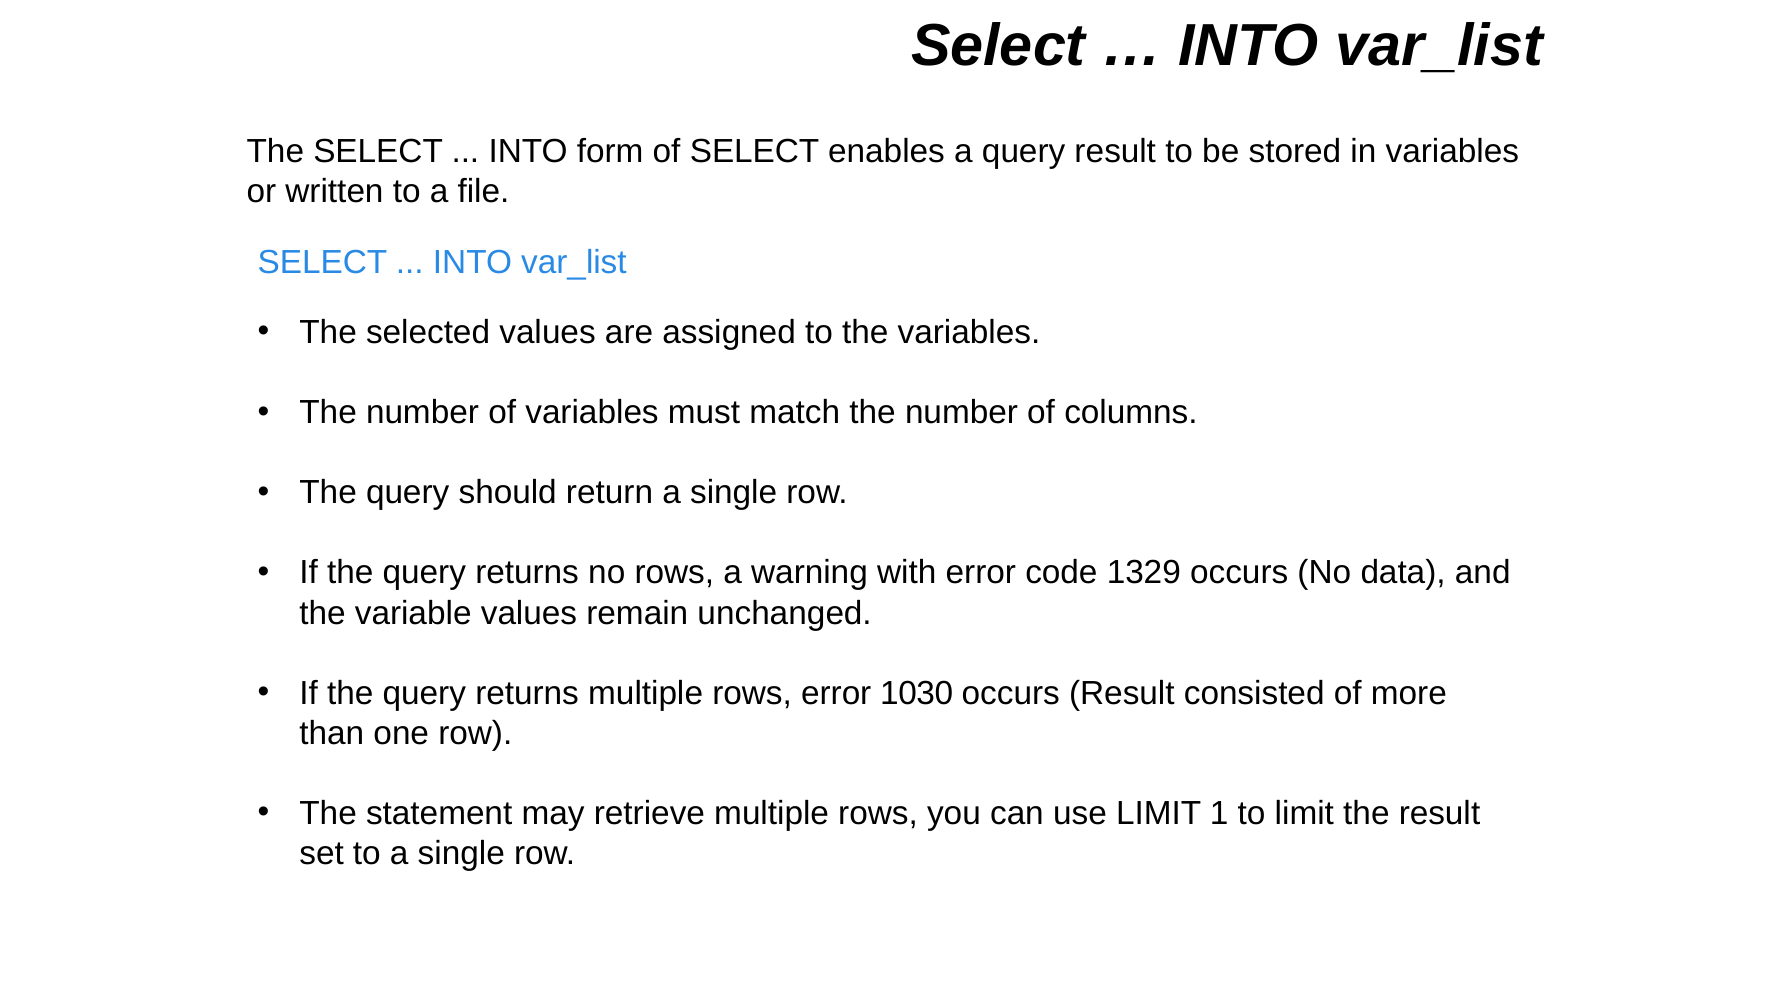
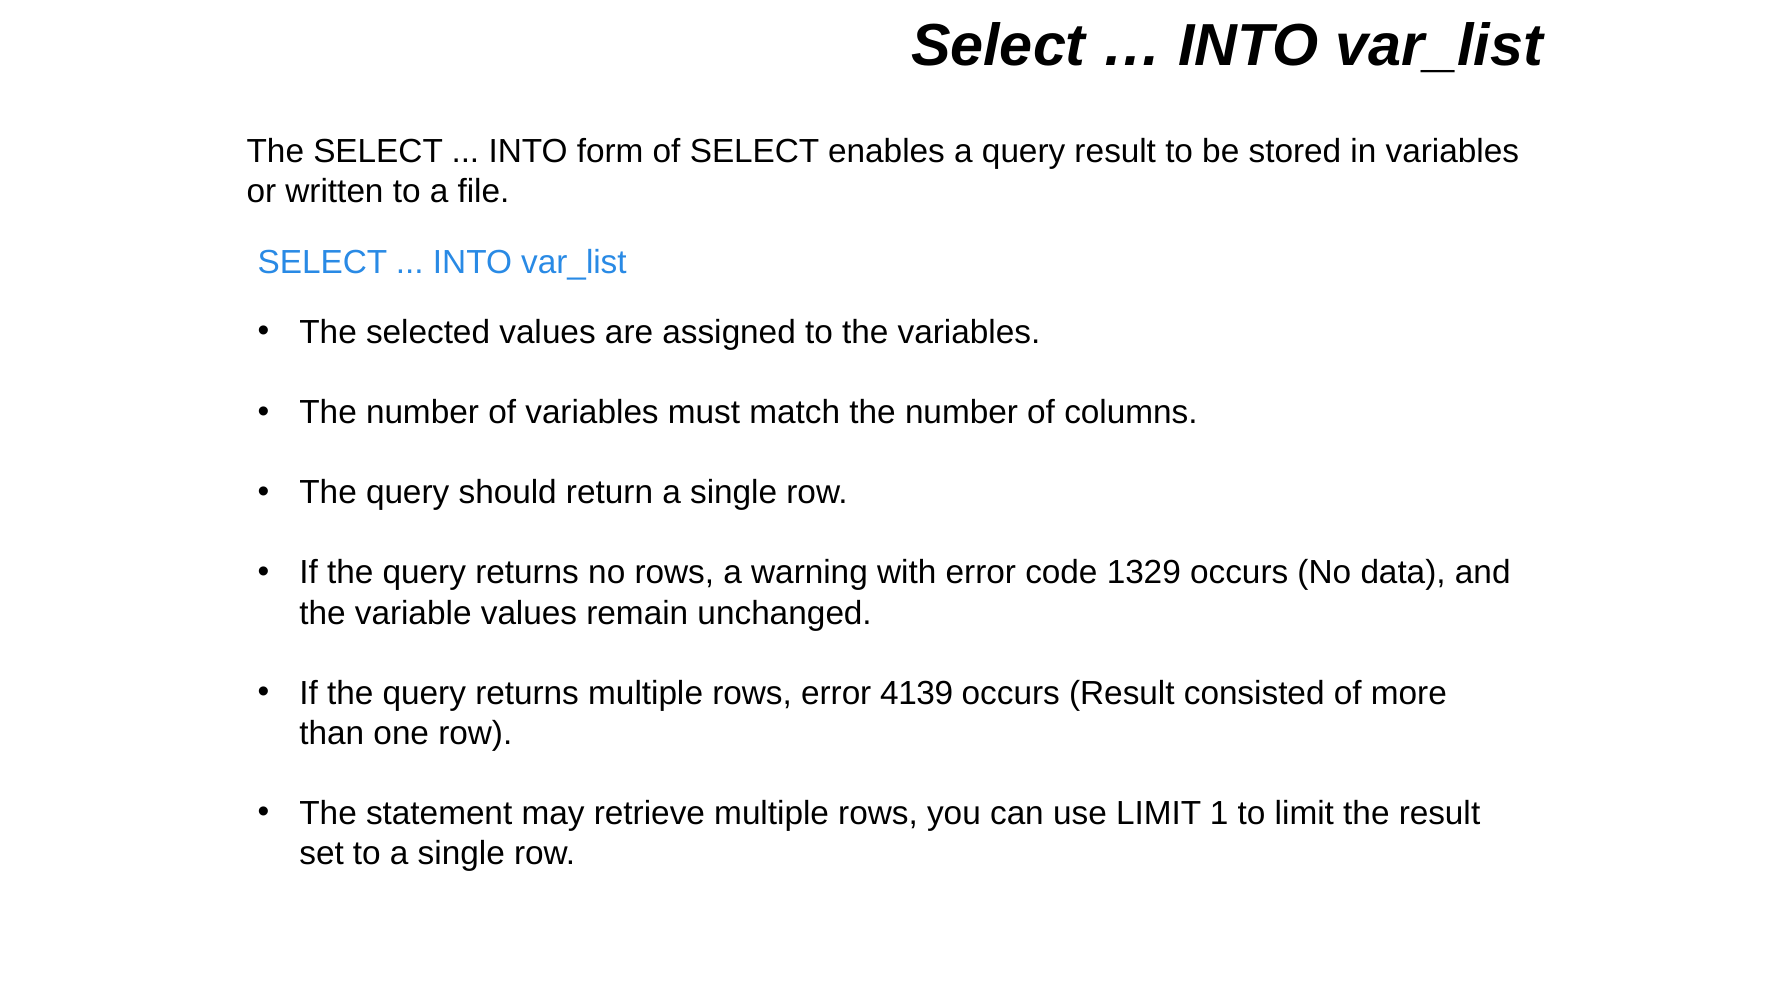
1030: 1030 -> 4139 (917, 693)
